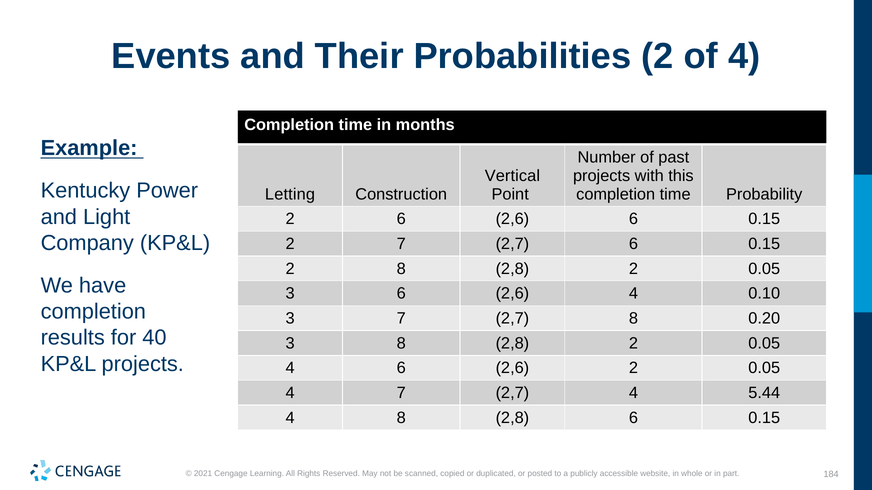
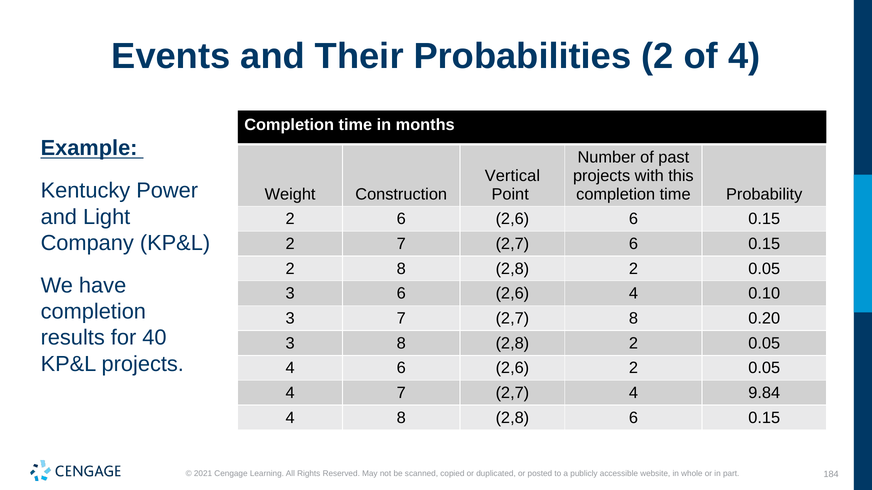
Letting: Letting -> Weight (290, 194)
5.44: 5.44 -> 9.84 (764, 393)
